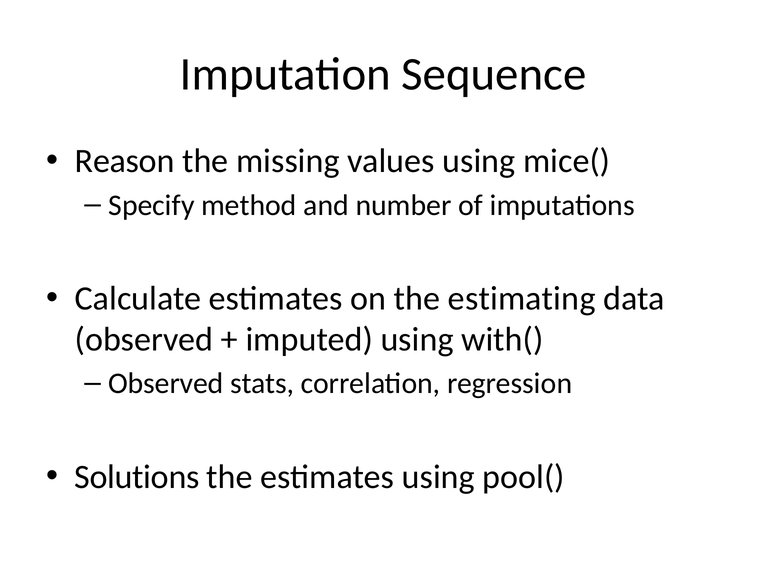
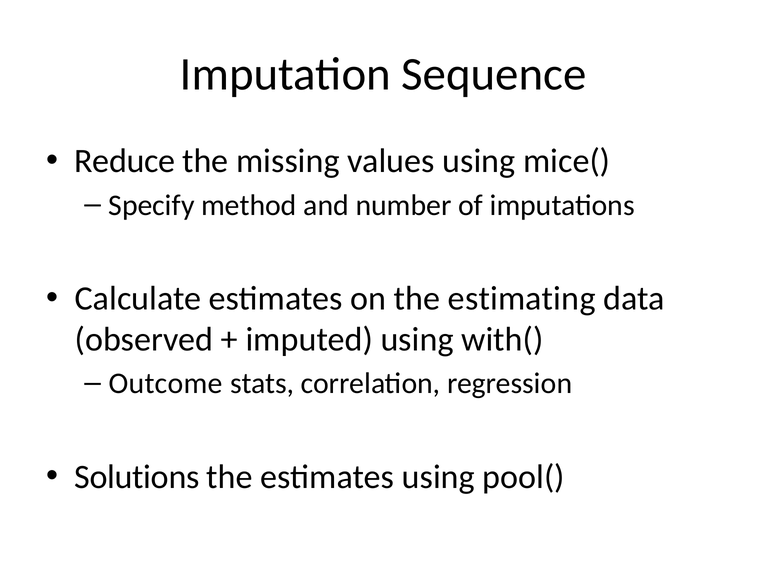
Reason: Reason -> Reduce (125, 161)
Observed: Observed -> Outcome (166, 383)
